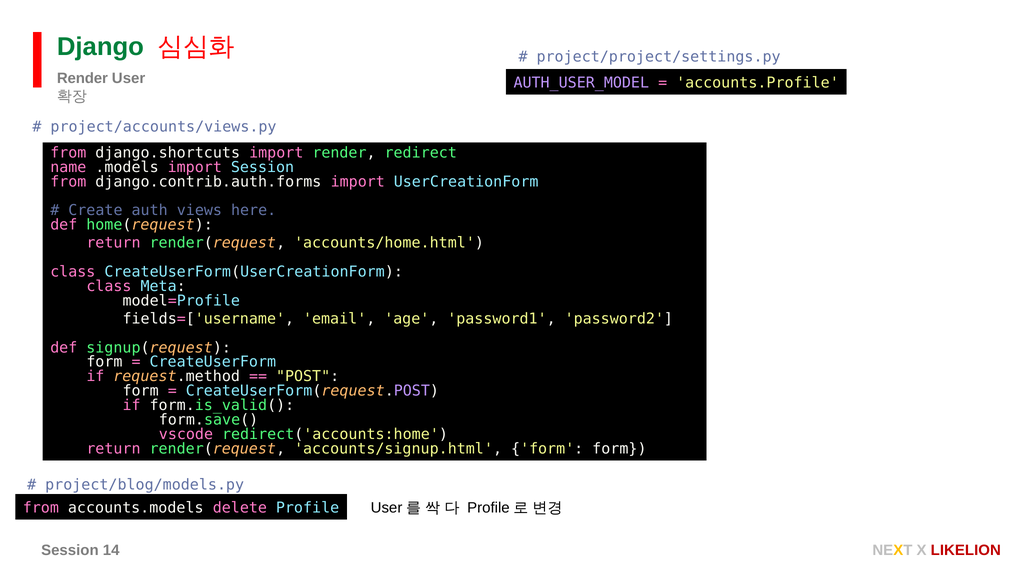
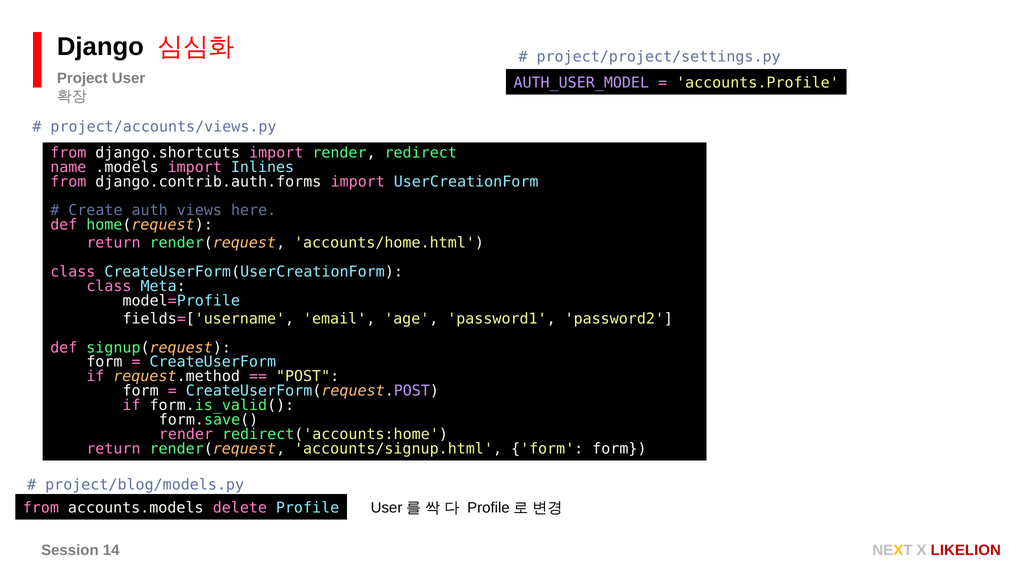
Django colour: green -> black (100, 47)
Render: Render -> Project (82, 79)
import Session: Session -> Inlines (263, 167)
vscode: vscode -> render (186, 434)
